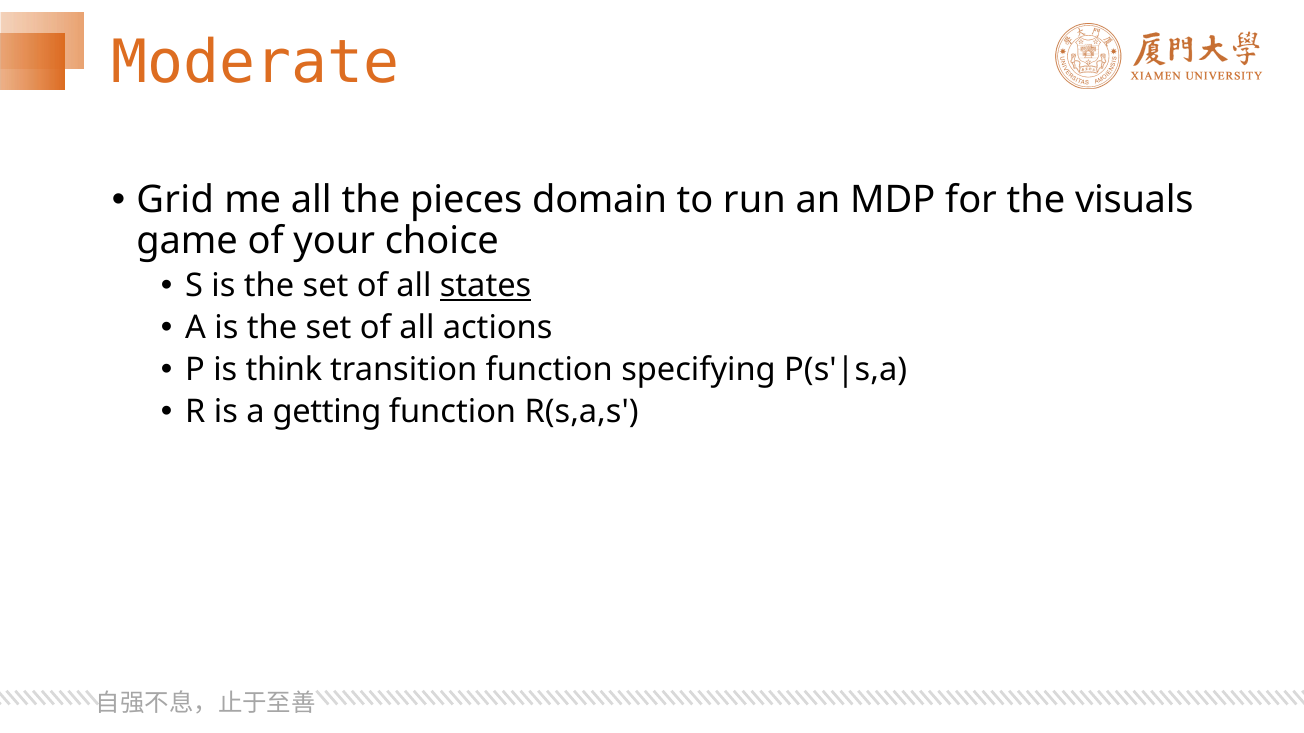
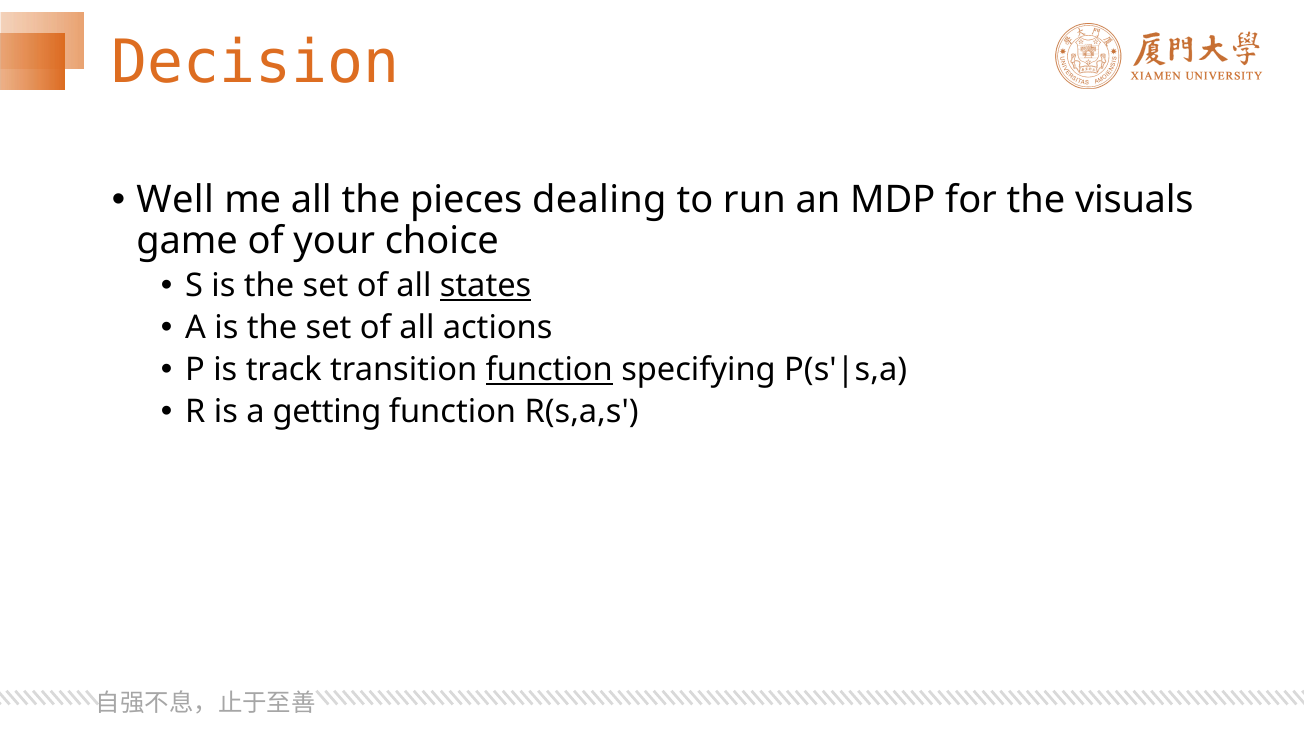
Moderate: Moderate -> Decision (256, 63)
Grid: Grid -> Well (175, 200)
domain: domain -> dealing (599, 200)
think: think -> track (284, 370)
function underline: none -> present (549, 370)
